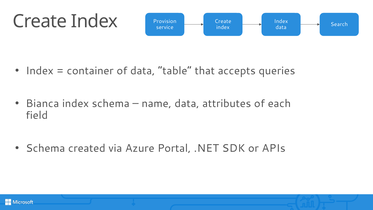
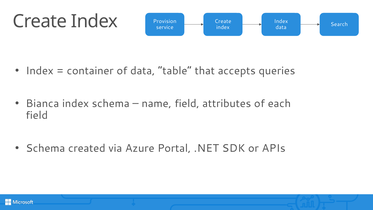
name data: data -> field (187, 103)
